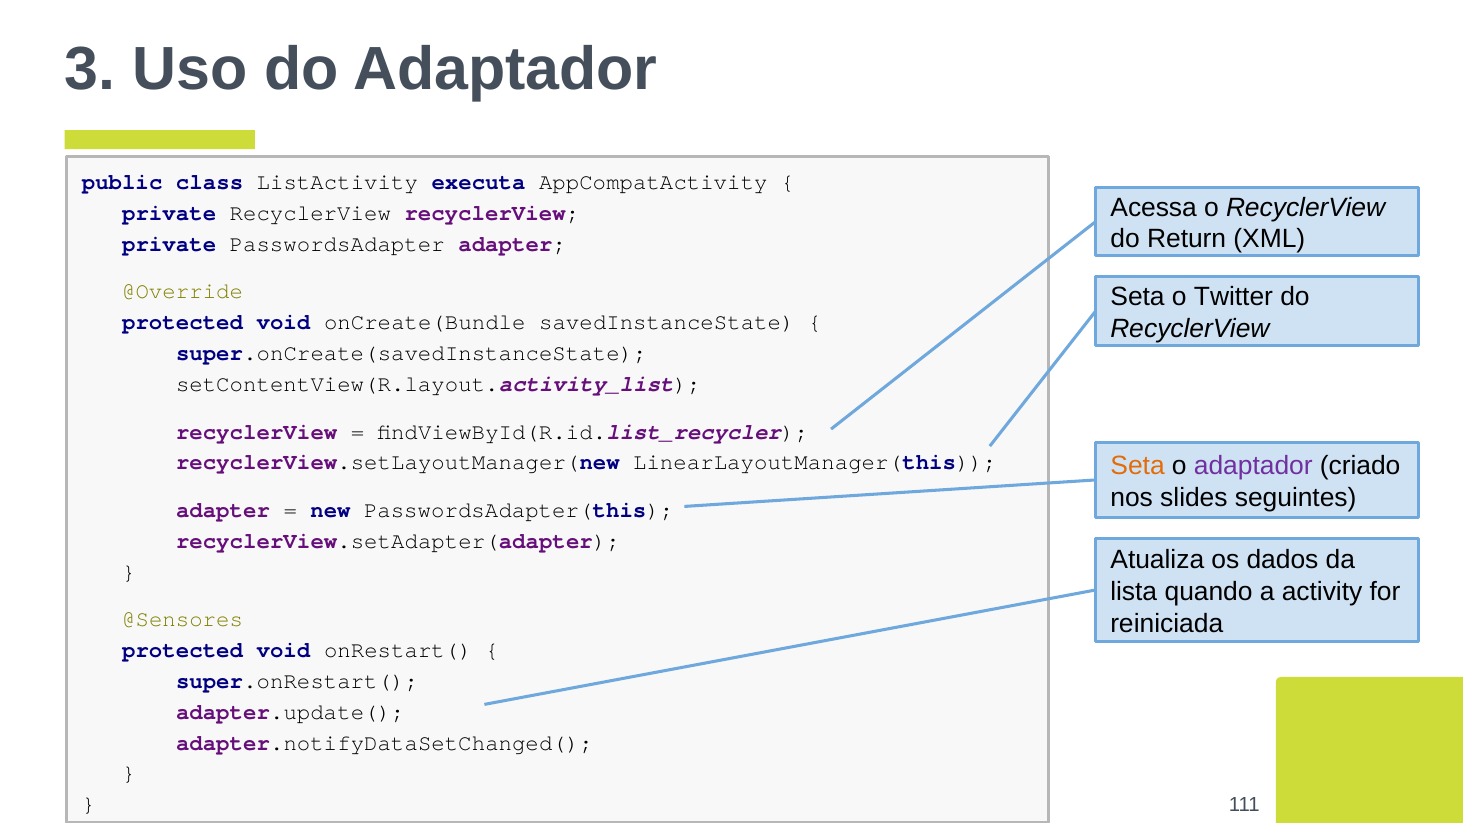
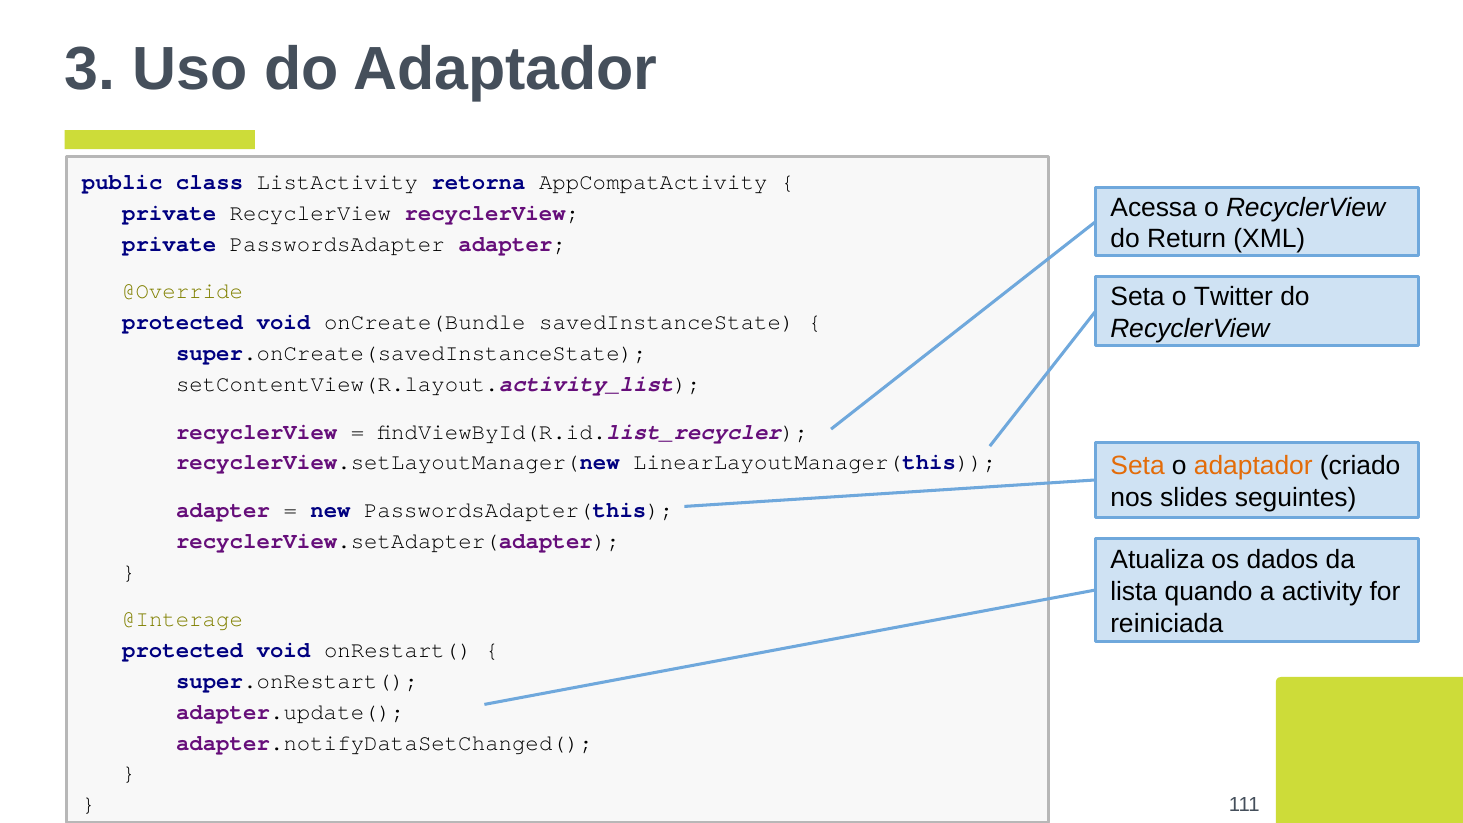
executa: executa -> retorna (479, 182)
adaptador colour: purple -> orange (1253, 466)
@Sensores: @Sensores -> @Interage (183, 619)
